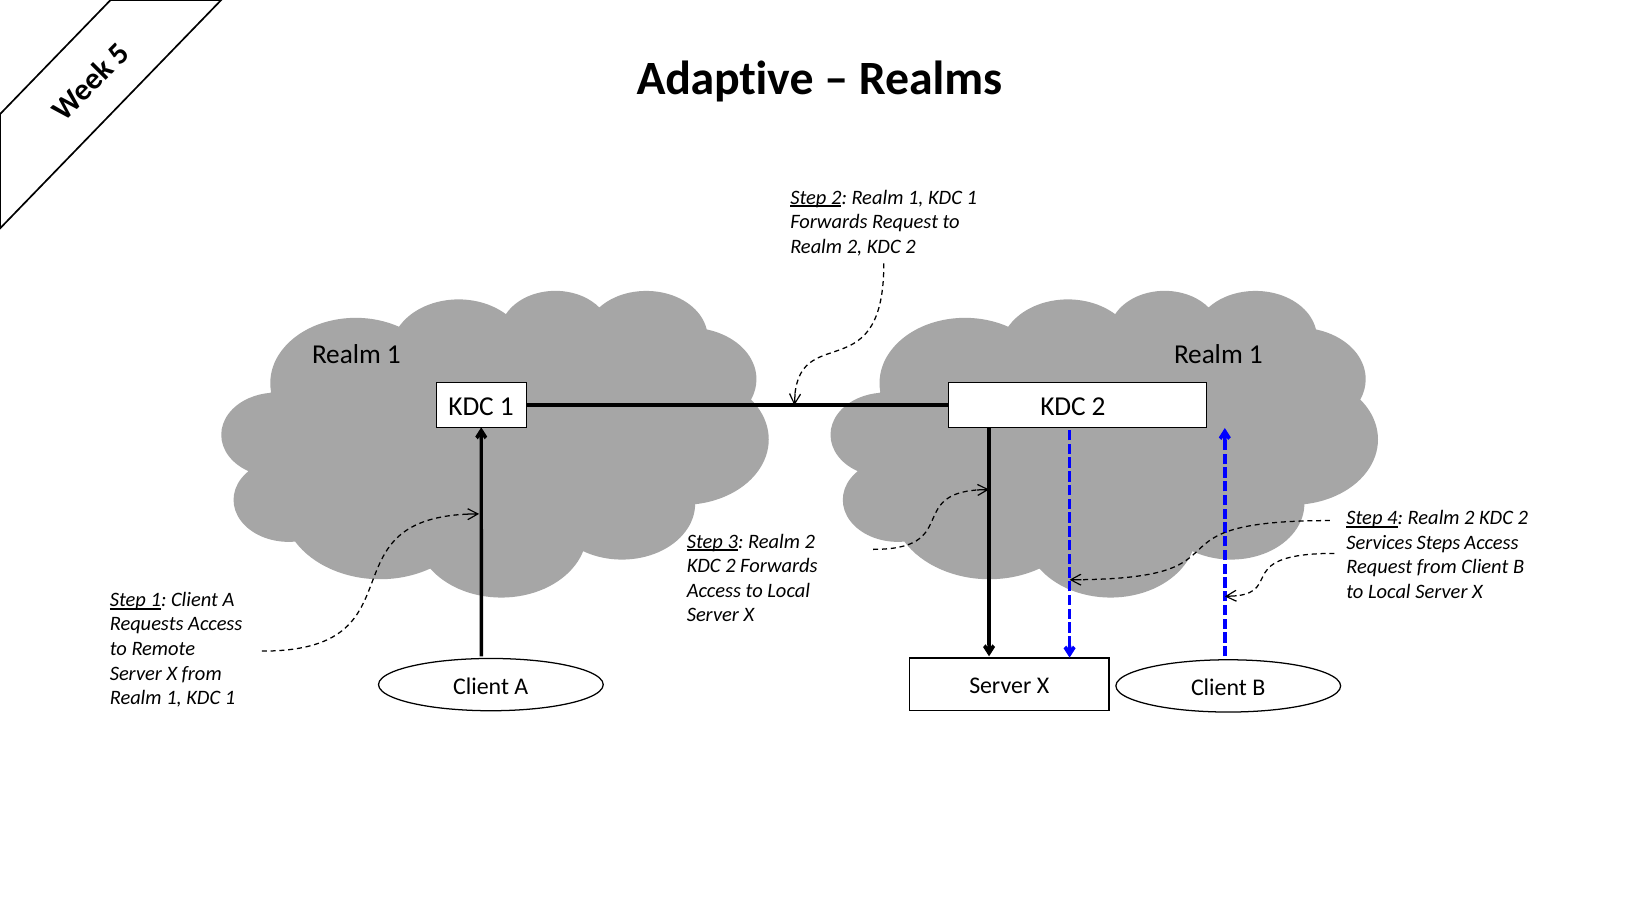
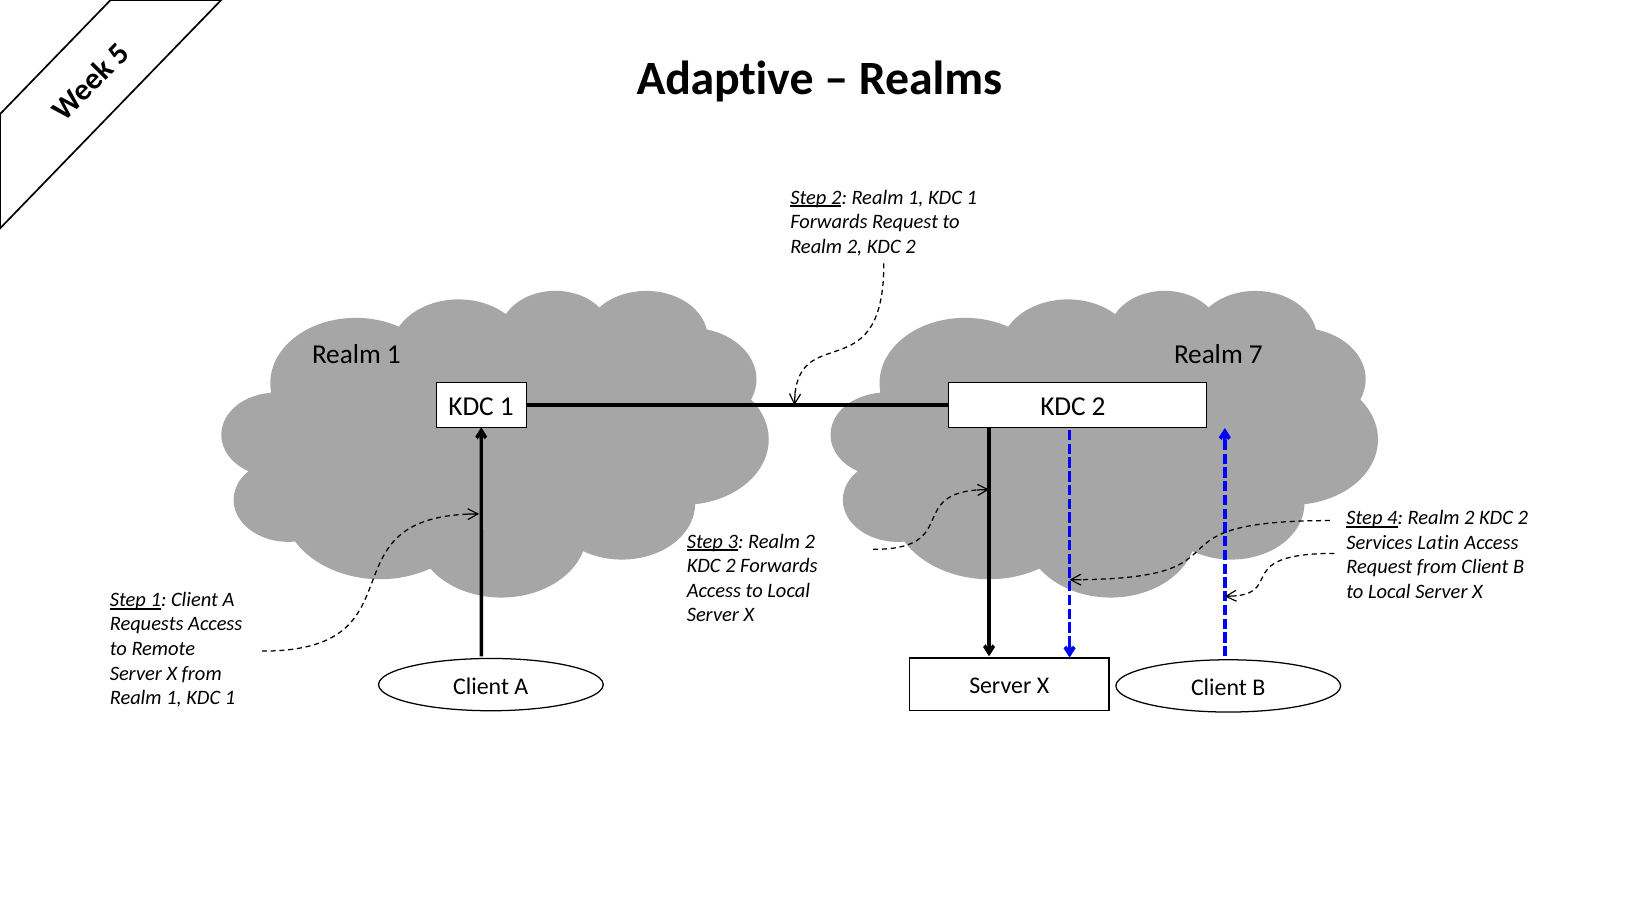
1 Realm 1: 1 -> 7 (1256, 355)
Steps: Steps -> Latin (1438, 542)
